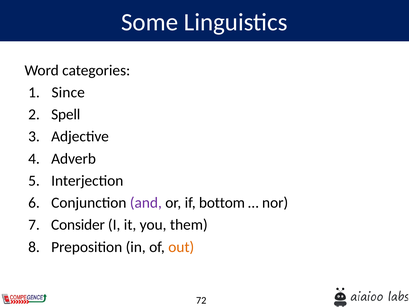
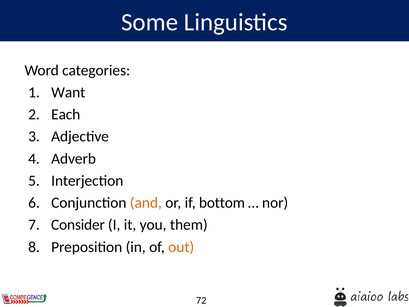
Since: Since -> Want (68, 92)
Spell: Spell -> Each (66, 114)
and colour: purple -> orange (146, 203)
